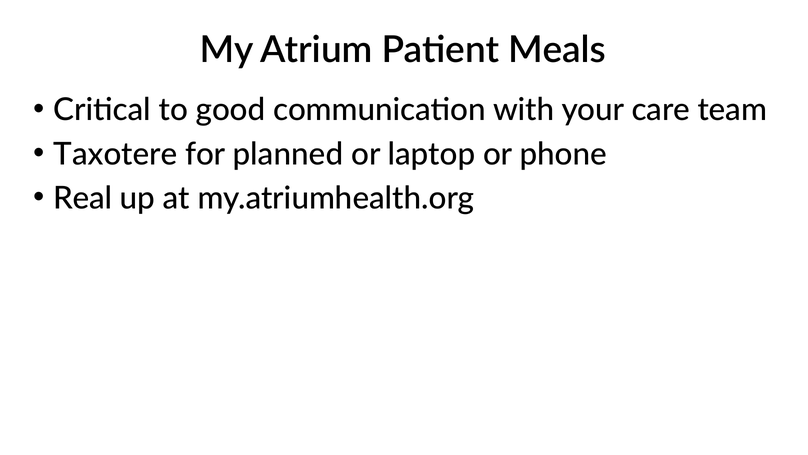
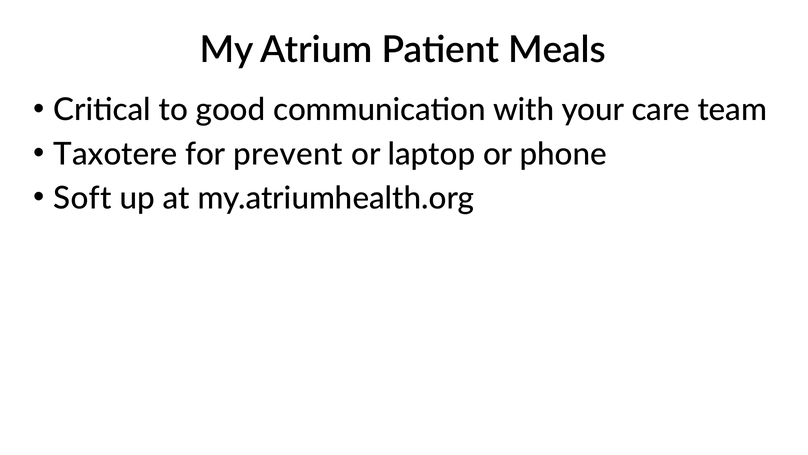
planned: planned -> prevent (288, 154)
Real: Real -> Soft (83, 198)
